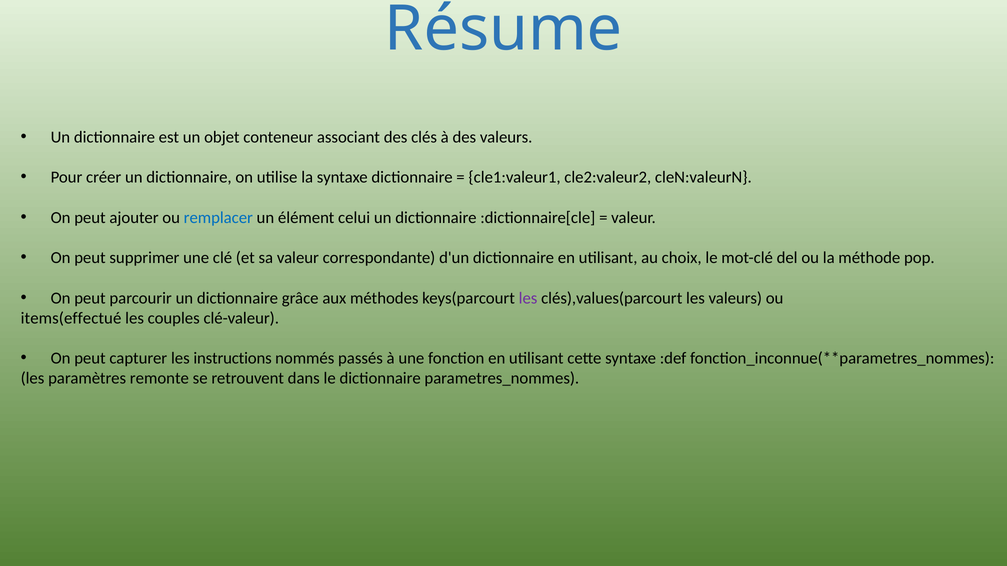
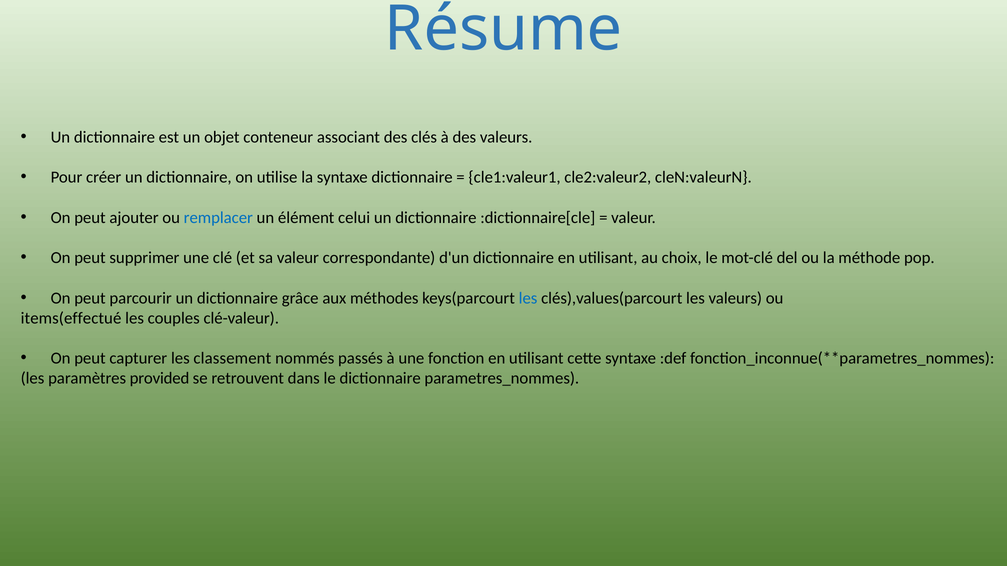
les colour: purple -> blue (528, 298)
instructions: instructions -> classement (232, 359)
remonte: remonte -> provided (159, 379)
